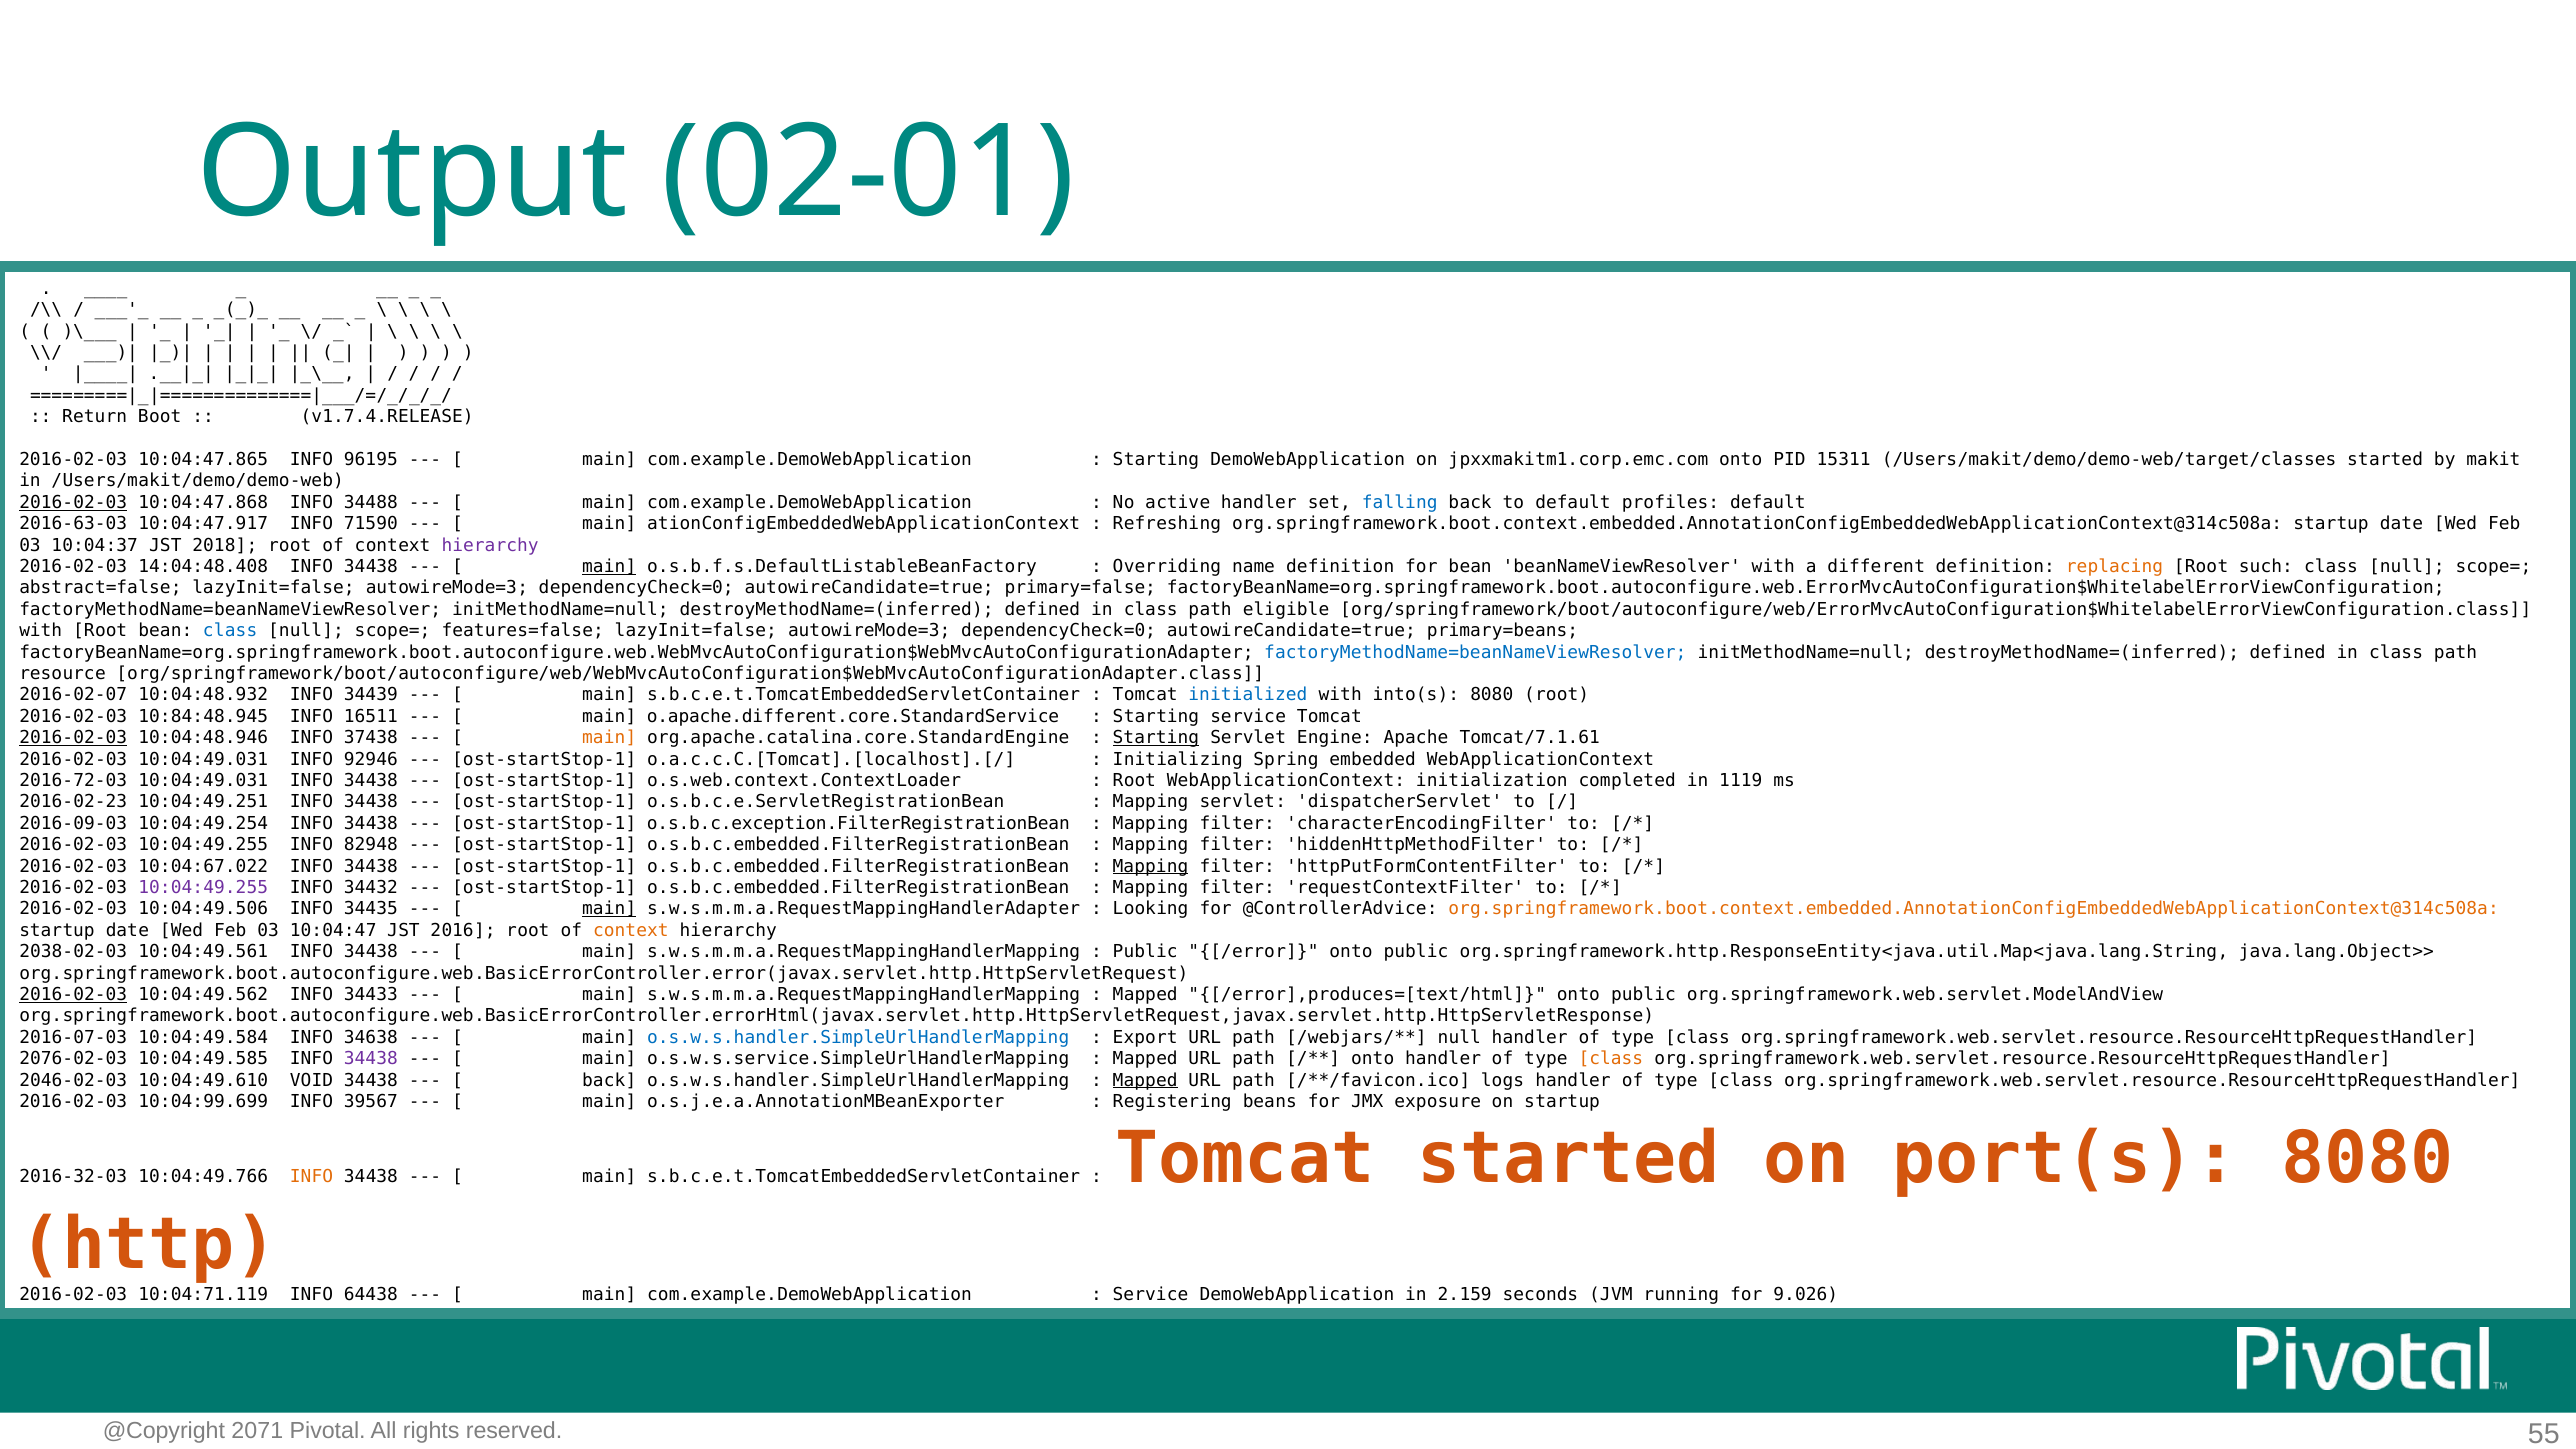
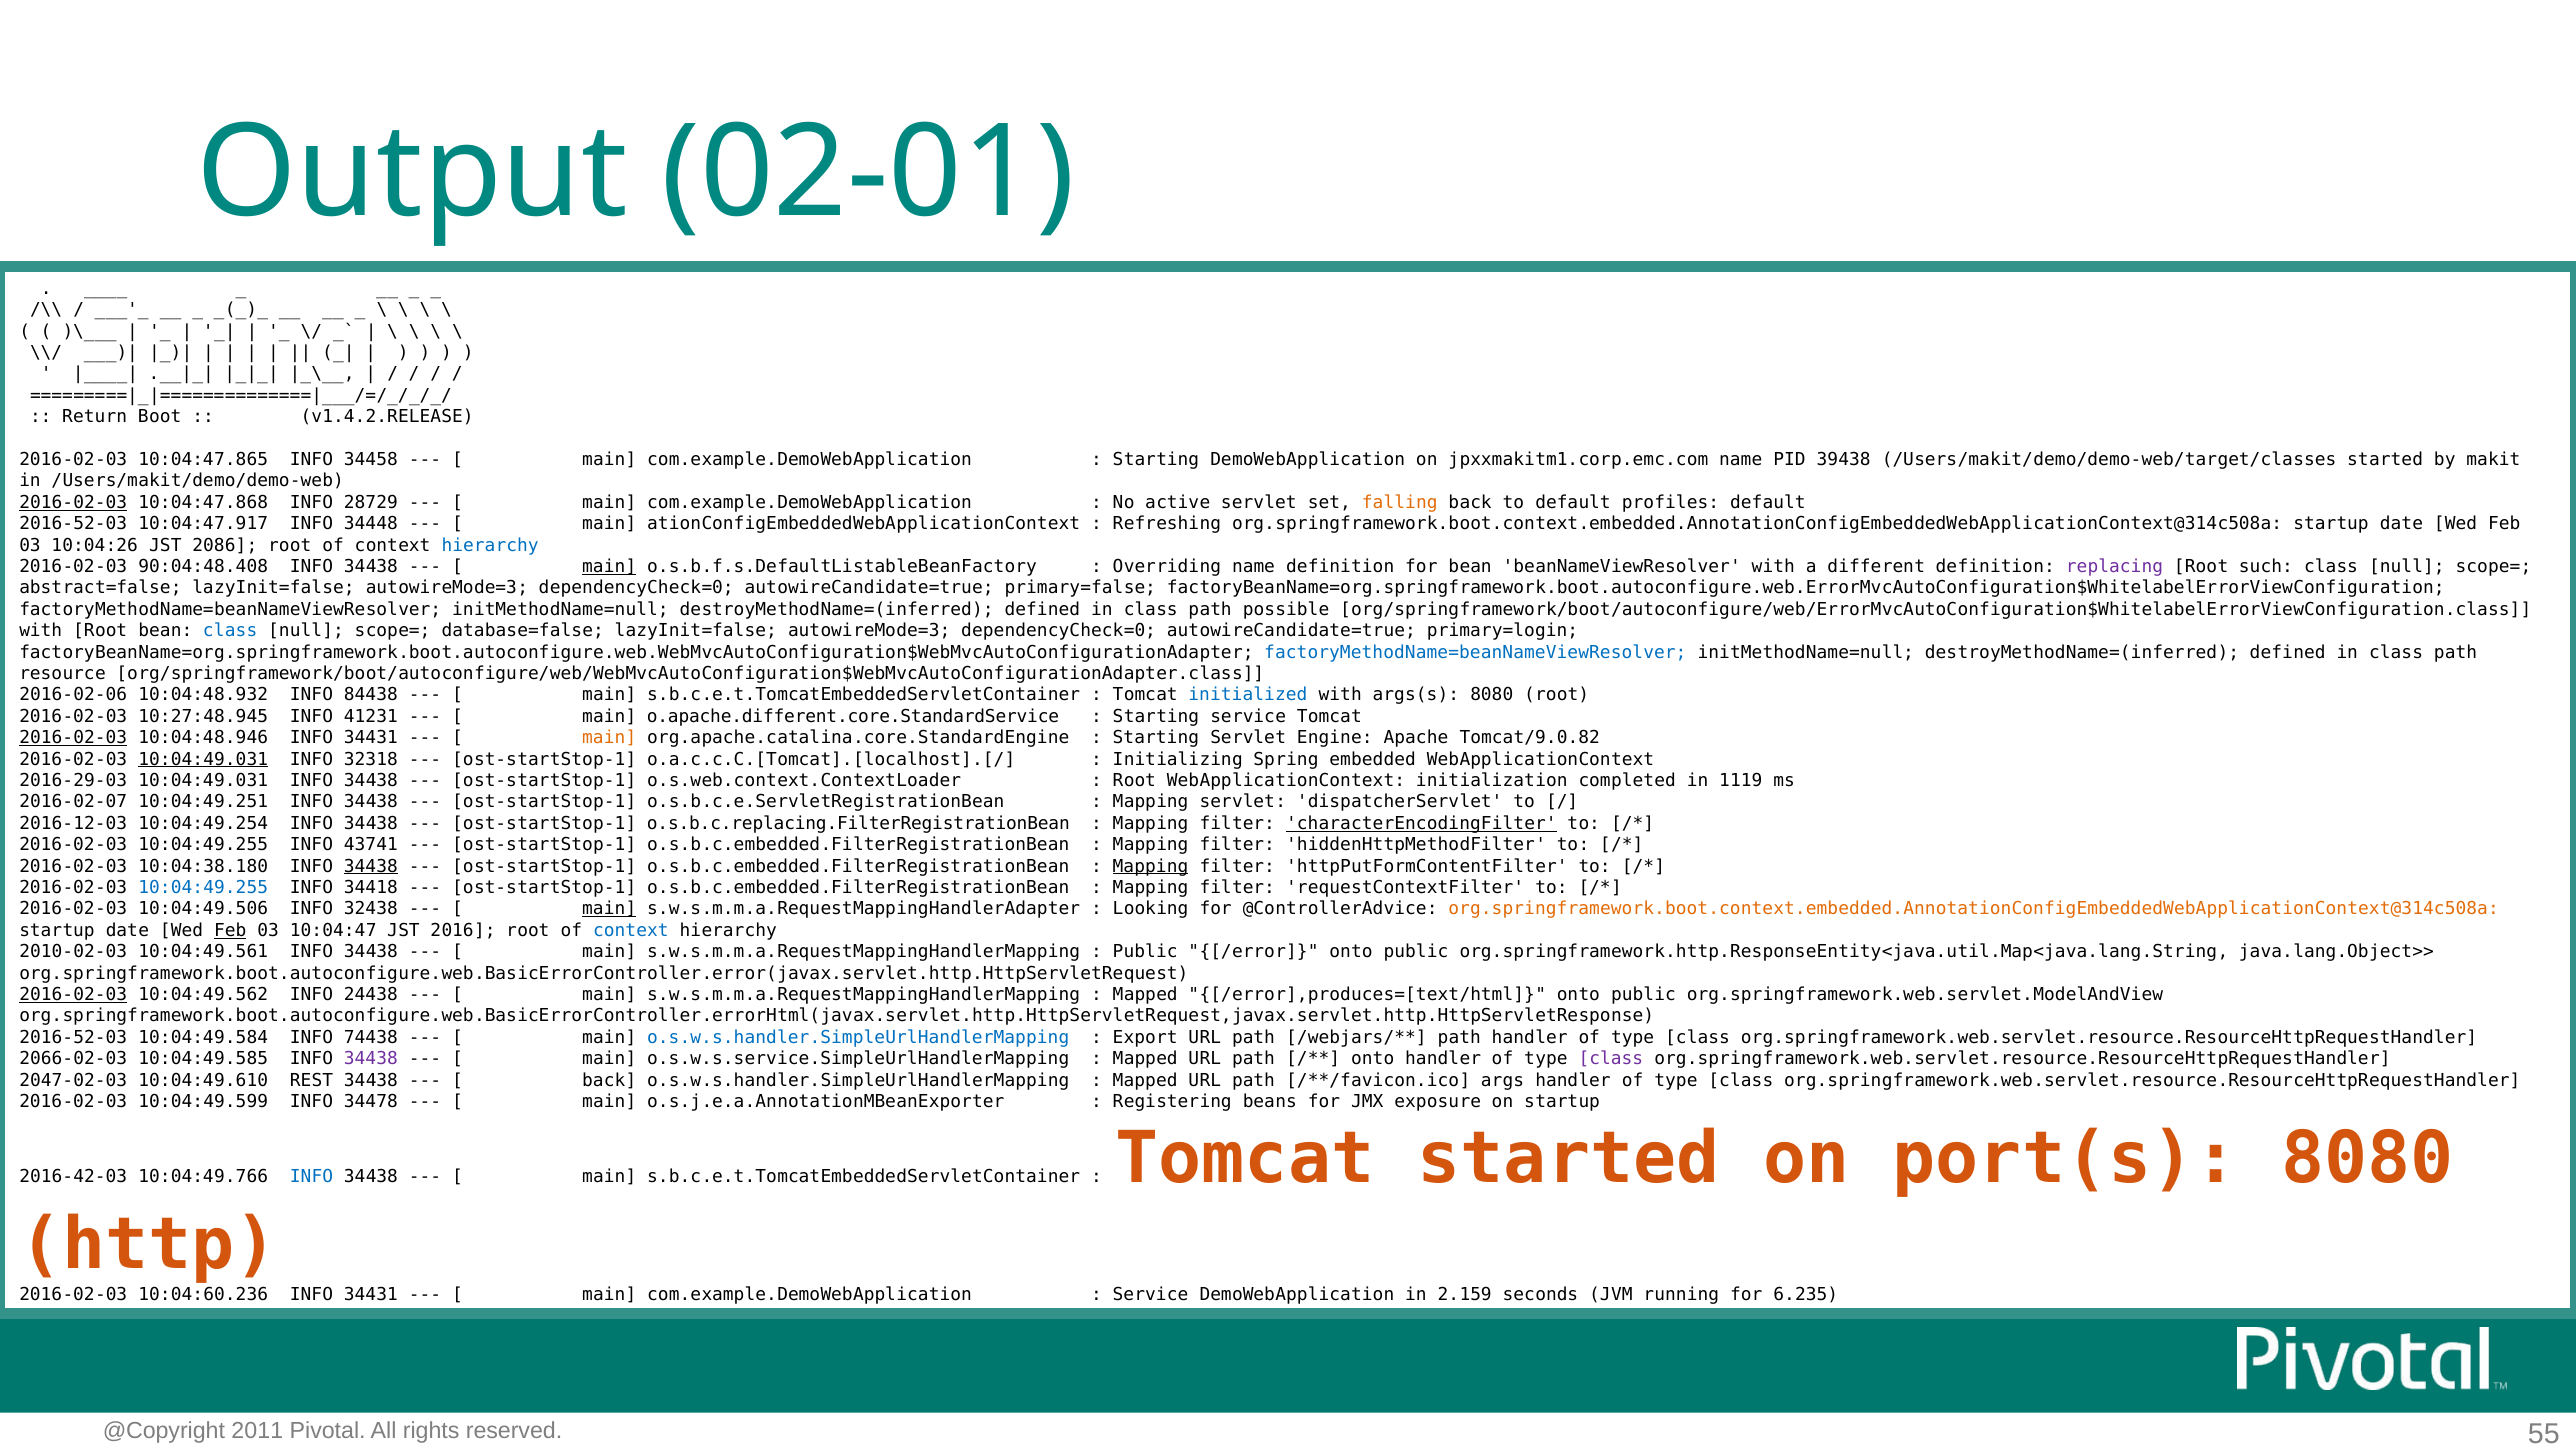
v1.7.4.RELEASE: v1.7.4.RELEASE -> v1.4.2.RELEASE (387, 417)
96195: 96195 -> 34458 (371, 460)
jpxxmakitm1.corp.emc.com onto: onto -> name (1741, 460)
15311: 15311 -> 39438 (1844, 460)
34488: 34488 -> 28729 (371, 502)
active handler: handler -> servlet (1259, 502)
falling colour: blue -> orange (1400, 502)
2016-63-03: 2016-63-03 -> 2016-52-03 (73, 524)
71590: 71590 -> 34448 (371, 524)
10:04:37: 10:04:37 -> 10:04:26 (95, 545)
2018: 2018 -> 2086 (225, 545)
hierarchy colour: purple -> blue (490, 545)
14:04:48.408: 14:04:48.408 -> 90:04:48.408 (203, 567)
replacing colour: orange -> purple (2114, 567)
eligible: eligible -> possible (1286, 609)
features=false: features=false -> database=false (523, 631)
primary=beans: primary=beans -> primary=login (1503, 631)
2016-02-07: 2016-02-07 -> 2016-02-06 (73, 695)
34439: 34439 -> 84438 (371, 695)
into(s: into(s -> args(s (1416, 695)
10:84:48.945: 10:84:48.945 -> 10:27:48.945 (203, 716)
16511: 16511 -> 41231 (371, 716)
10:04:48.946 INFO 37438: 37438 -> 34431 (371, 738)
Starting underline: present -> none (1156, 738)
Tomcat/7.1.61: Tomcat/7.1.61 -> Tomcat/9.0.82 (1530, 738)
10:04:49.031 underline: none -> present (203, 759)
92946: 92946 -> 32318 (371, 759)
2016-72-03: 2016-72-03 -> 2016-29-03 (73, 781)
2016-02-23: 2016-02-23 -> 2016-02-07 (73, 802)
2016-09-03: 2016-09-03 -> 2016-12-03 (73, 823)
o.s.b.c.exception.FilterRegistrationBean: o.s.b.c.exception.FilterRegistrationBean -> o.s.b.c.replacing.FilterRegistrationBean (858, 823)
characterEncodingFilter underline: none -> present (1421, 823)
82948: 82948 -> 43741 (371, 845)
10:04:67.022: 10:04:67.022 -> 10:04:38.180 (203, 866)
34438 underline: none -> present (371, 866)
10:04:49.255 colour: purple -> blue (203, 888)
34432: 34432 -> 34418 (371, 888)
34435: 34435 -> 32438 (371, 909)
Feb underline: none -> present (230, 930)
context colour: orange -> blue (631, 930)
2038-02-03: 2038-02-03 -> 2010-02-03 (73, 952)
34433: 34433 -> 24438 (371, 995)
2016-07-03: 2016-07-03 -> 2016-52-03 (73, 1037)
34638: 34638 -> 74438 (371, 1037)
null: null -> path (1459, 1037)
2076-02-03: 2076-02-03 -> 2066-02-03 (73, 1059)
class colour: orange -> purple (1611, 1059)
2046-02-03: 2046-02-03 -> 2047-02-03 (73, 1080)
VOID: VOID -> REST (312, 1080)
Mapped underline: present -> none (1145, 1080)
logs: logs -> args (1502, 1080)
10:04:99.699: 10:04:99.699 -> 10:04:49.599 (203, 1102)
39567: 39567 -> 34478 (371, 1102)
2016-32-03: 2016-32-03 -> 2016-42-03 (73, 1177)
INFO colour: orange -> blue (312, 1177)
10:04:71.119: 10:04:71.119 -> 10:04:60.236 (203, 1295)
64438: 64438 -> 34431 (371, 1295)
9.026: 9.026 -> 6.235 (1806, 1295)
2071: 2071 -> 2011 (257, 1431)
